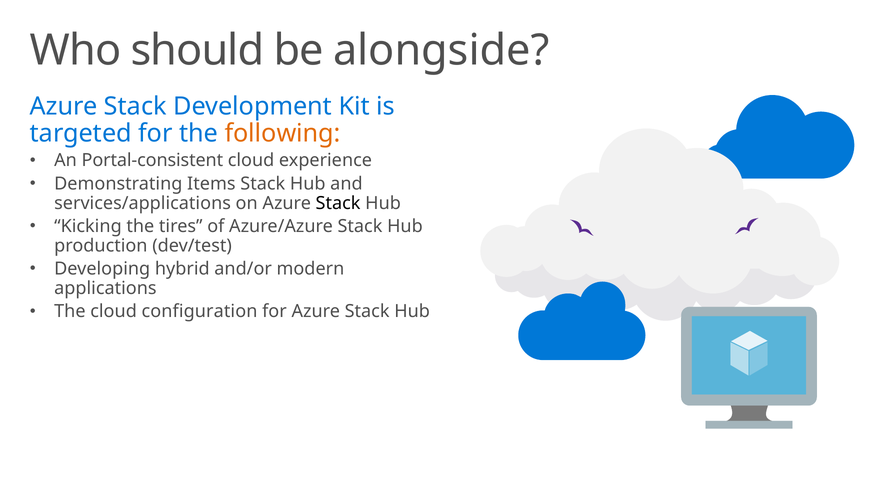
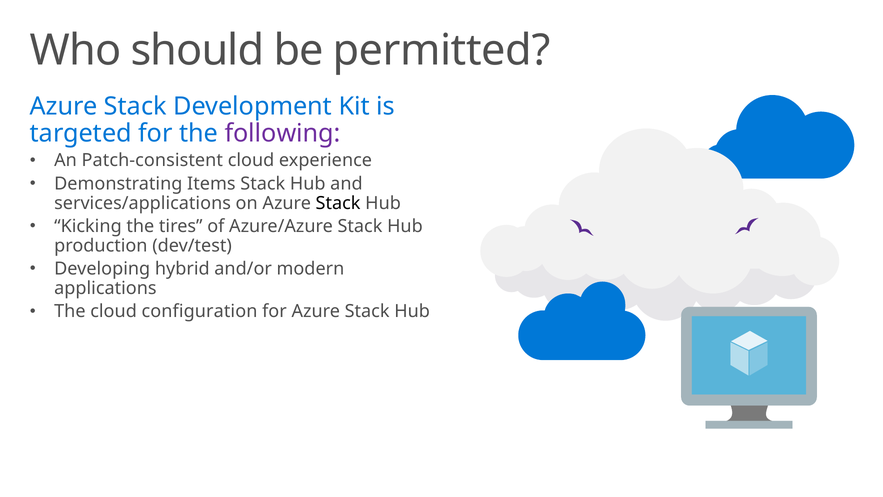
alongside: alongside -> permitted (441, 51)
following colour: orange -> purple (283, 133)
Portal-consistent: Portal-consistent -> Patch-consistent (152, 160)
